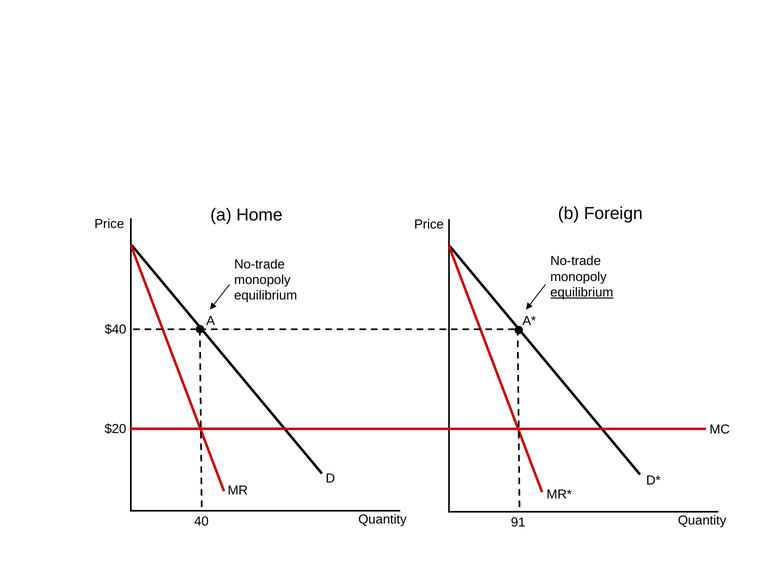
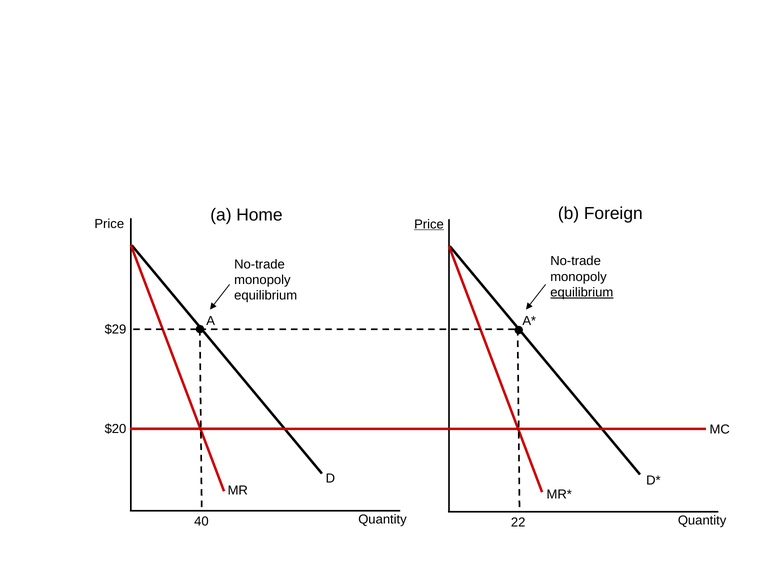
Price underline: none -> present (429, 224)
$40: $40 -> $29 (115, 330)
91: 91 -> 22 (518, 523)
